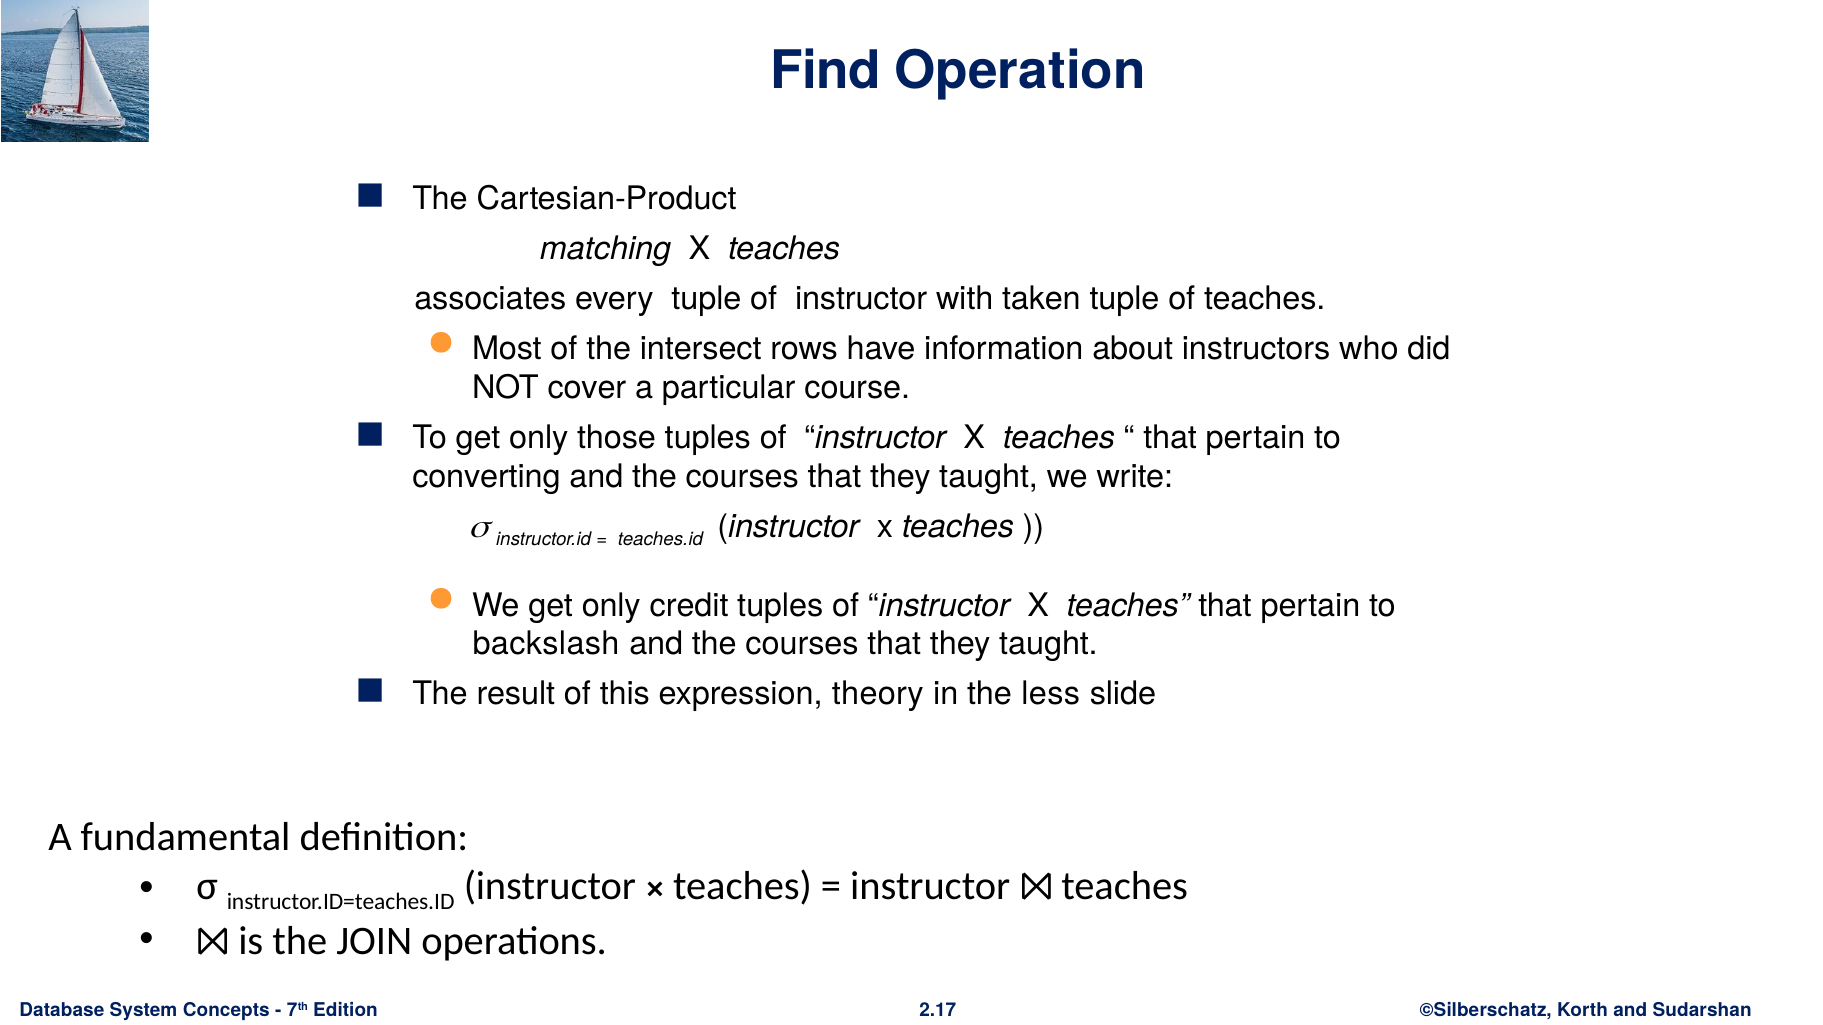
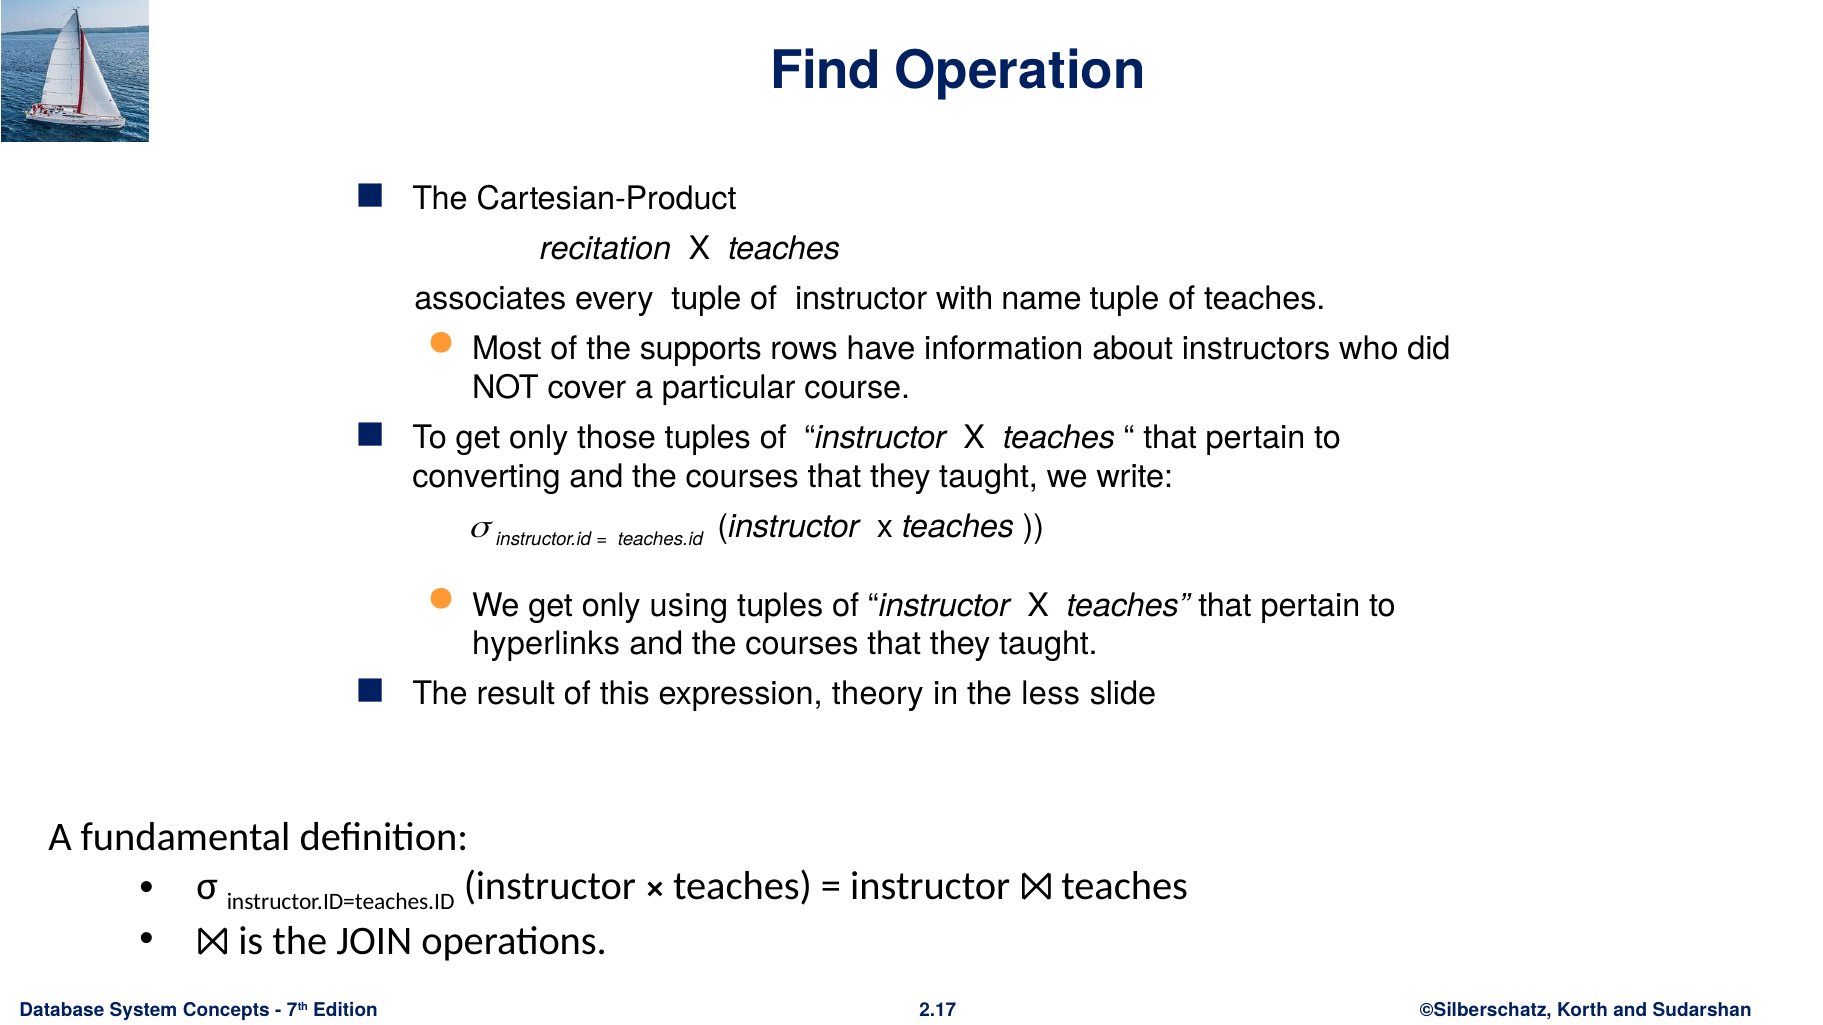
matching: matching -> recitation (606, 249)
taken: taken -> name (1041, 299)
intersect: intersect -> supports (701, 349)
credit: credit -> using (689, 606)
backslash: backslash -> hyperlinks (546, 644)
